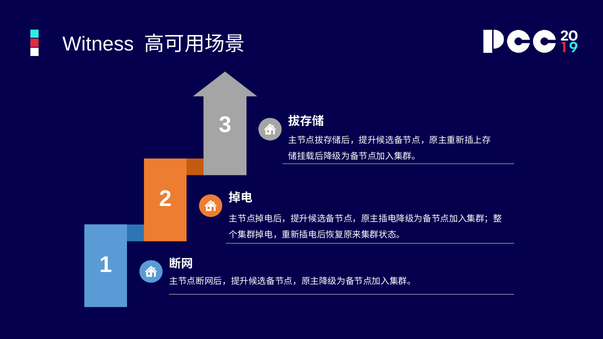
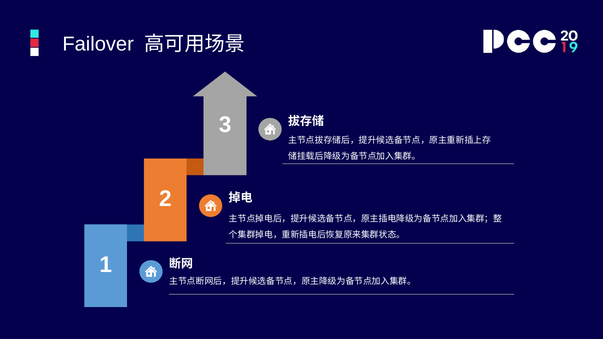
Witness: Witness -> Failover (98, 44)
